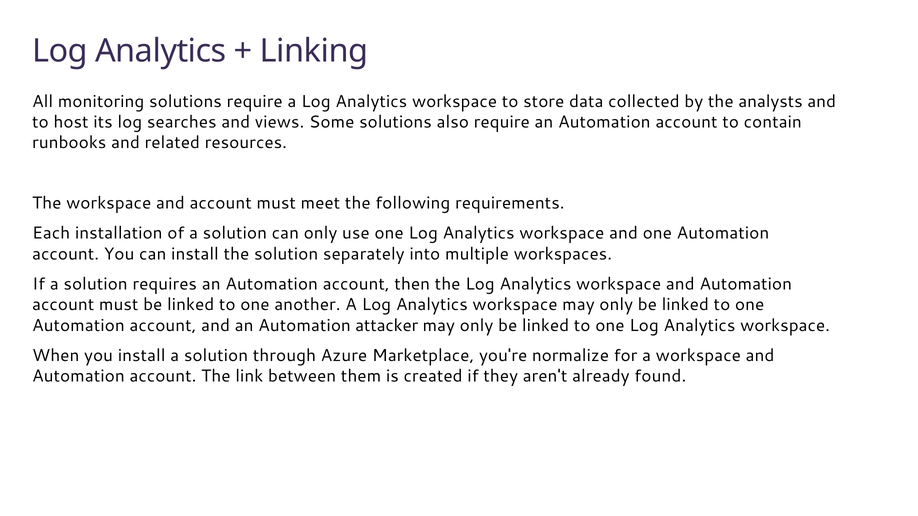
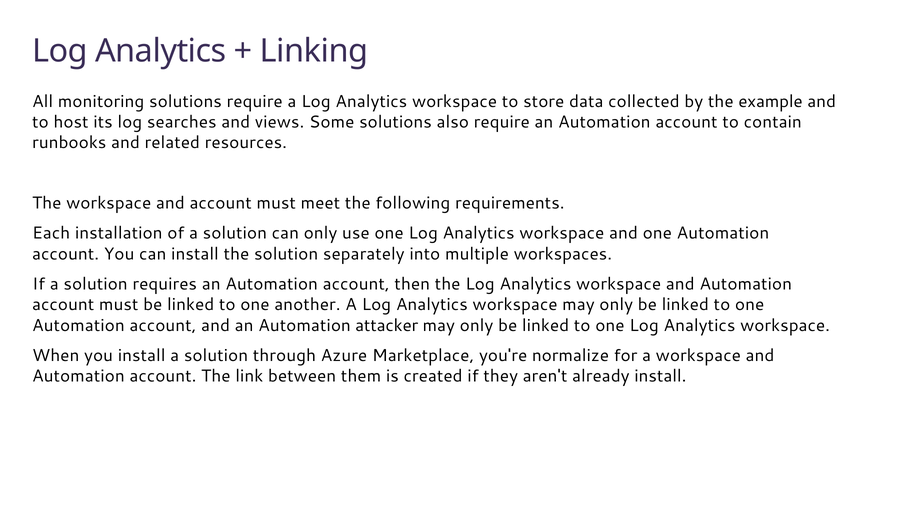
analysts: analysts -> example (771, 101)
already found: found -> install (660, 377)
